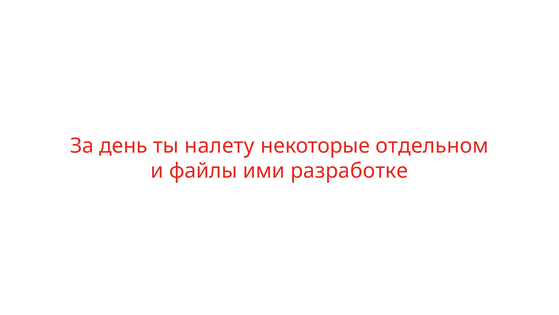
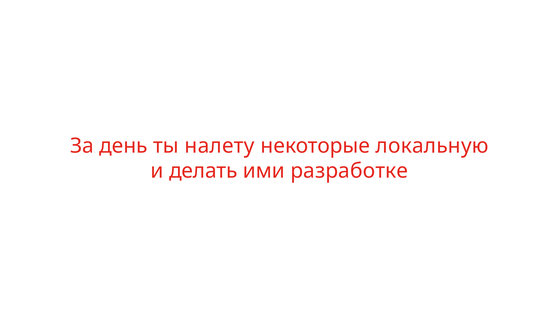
отдельном: отдельном -> локальную (432, 146)
файлы: файлы -> делать (203, 171)
